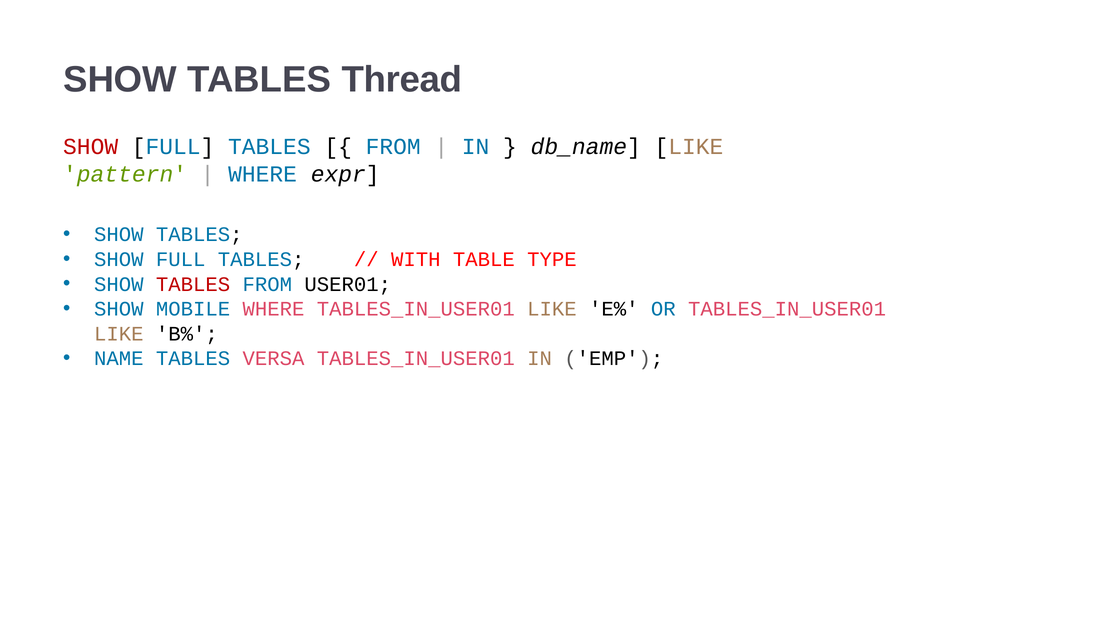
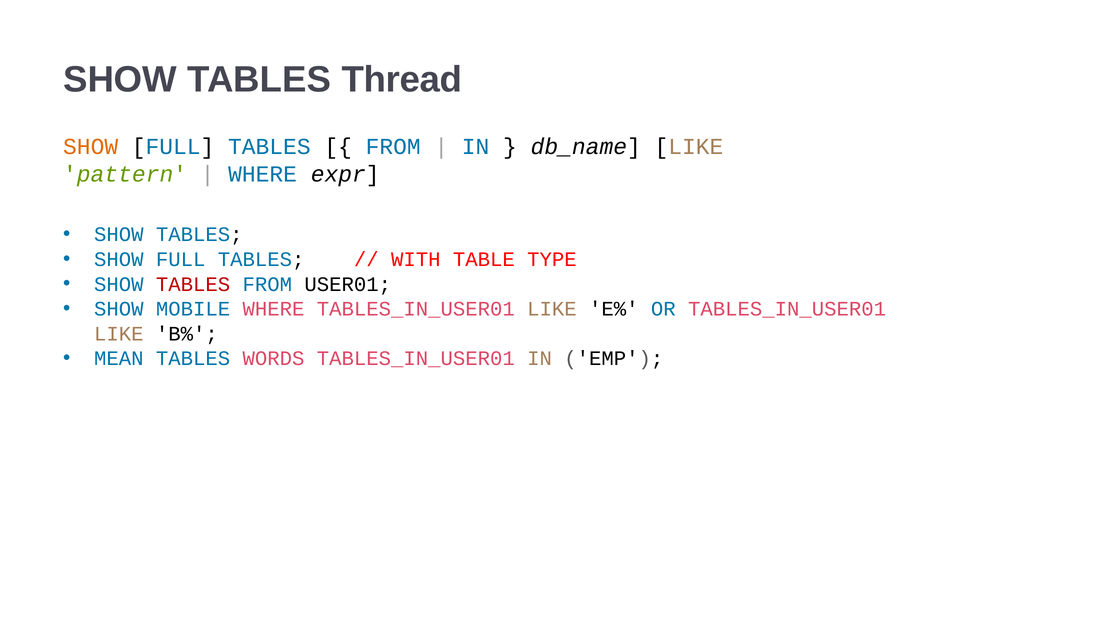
SHOW colour: red -> orange (91, 147)
NAME: NAME -> MEAN (119, 358)
VERSA: VERSA -> WORDS (273, 358)
